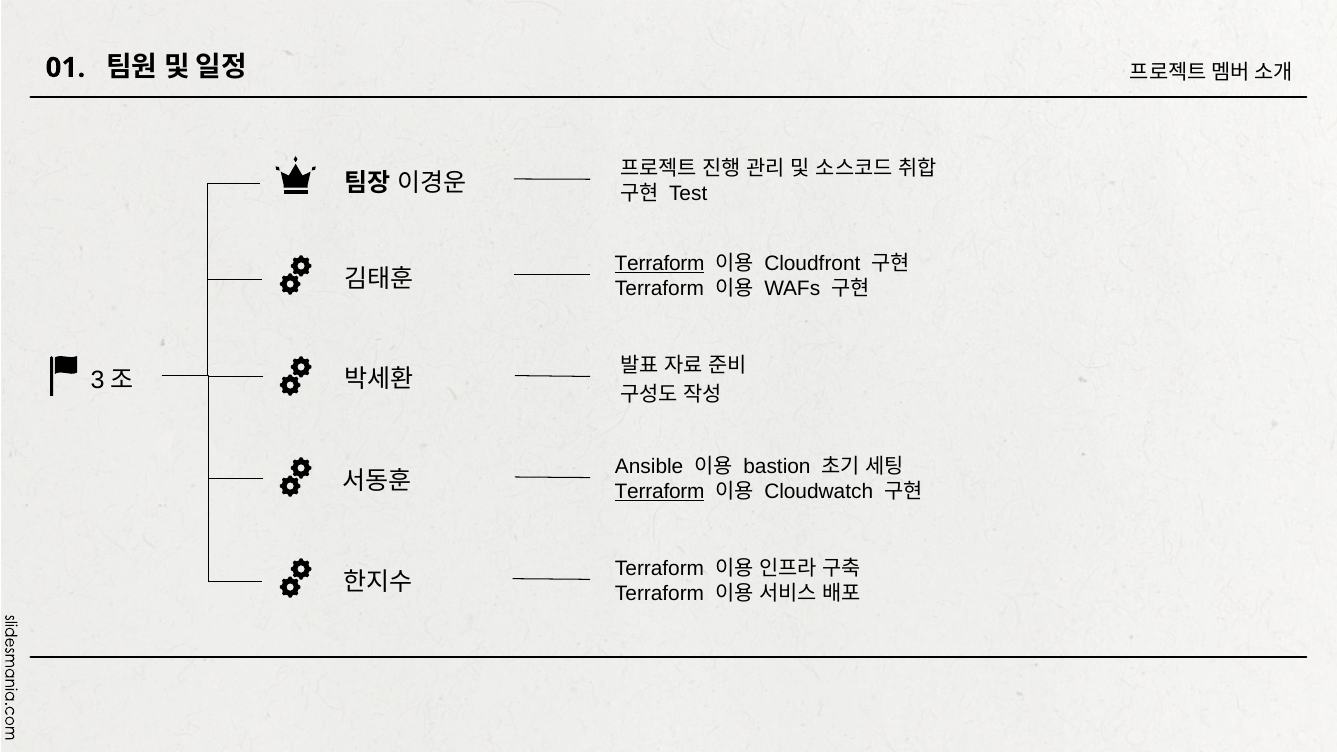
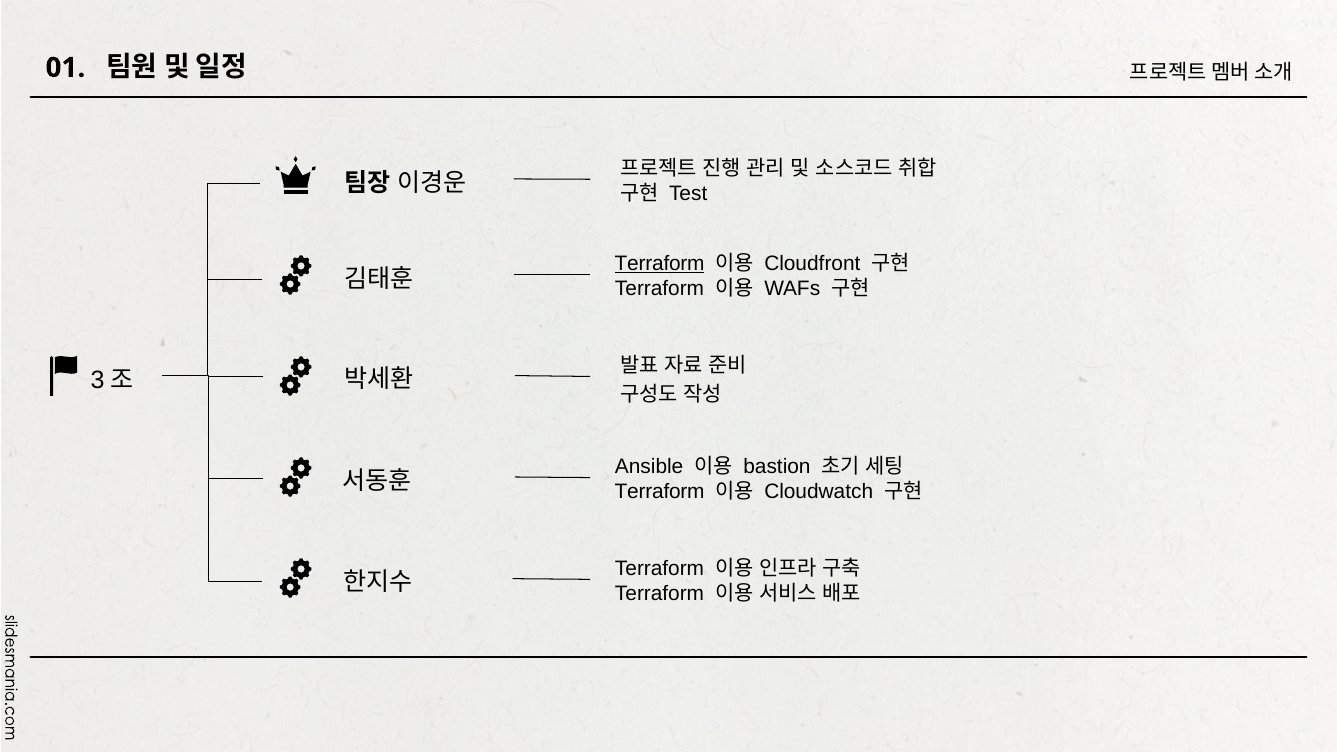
Terraform underline: present -> none (660, 492)
